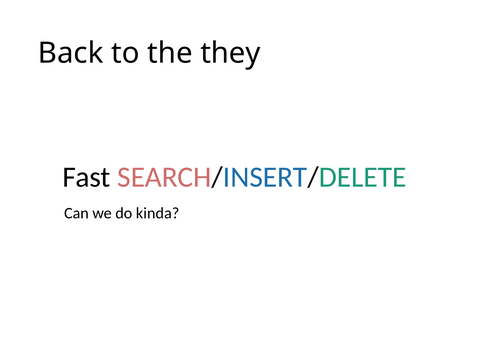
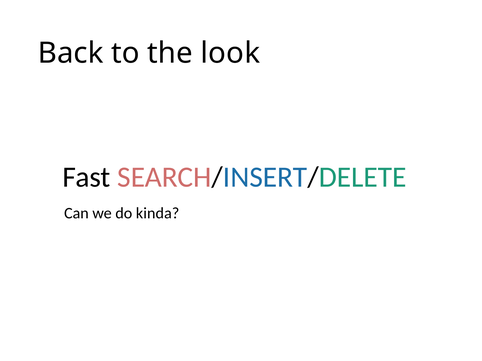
they: they -> look (230, 53)
